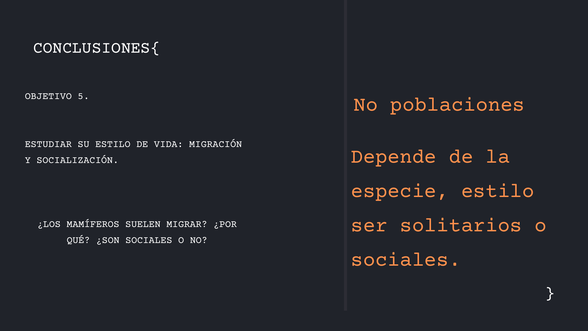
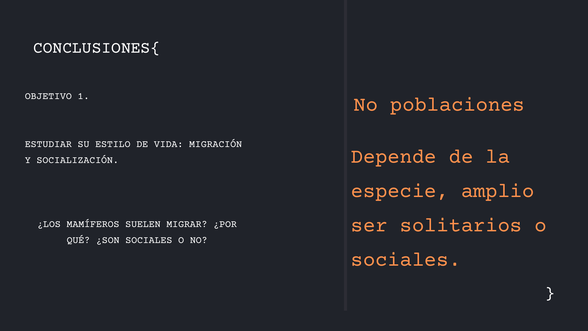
5: 5 -> 1 (84, 96)
especie estilo: estilo -> amplio (498, 190)
